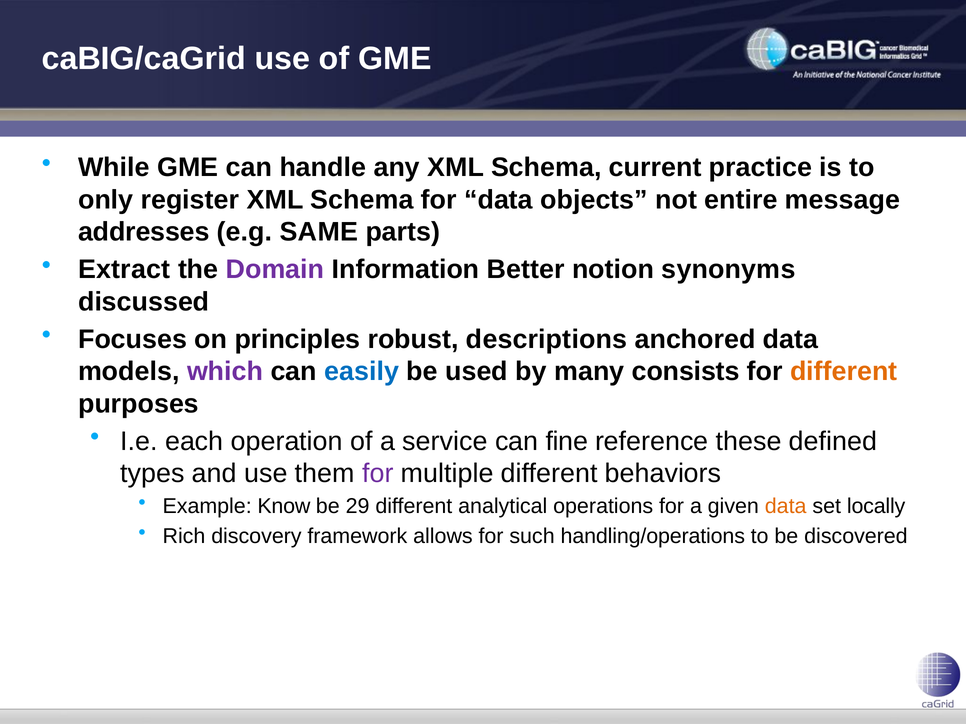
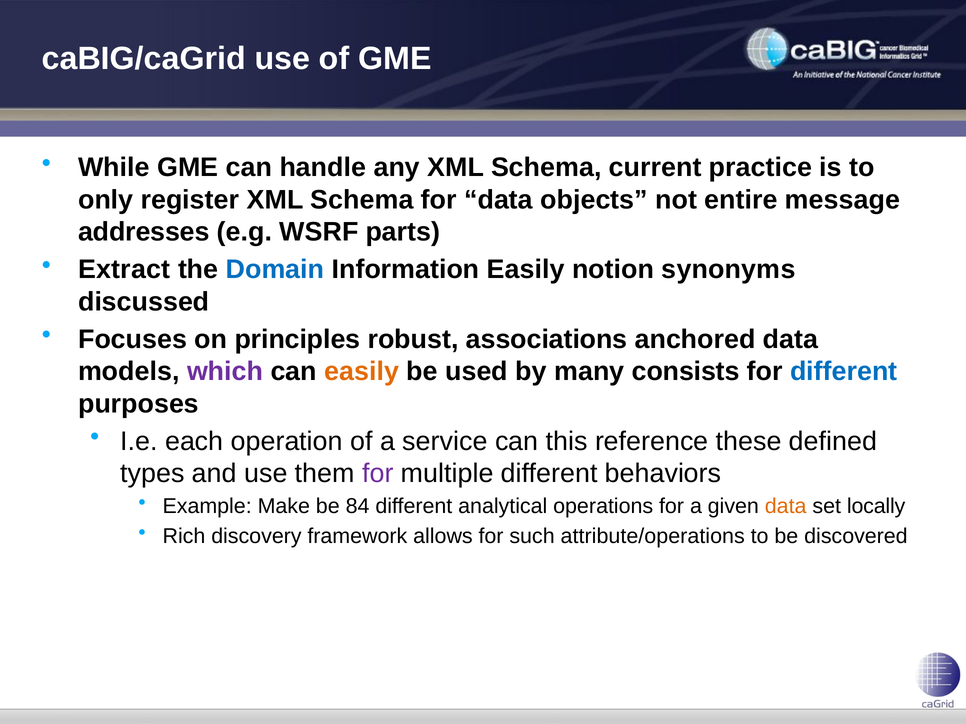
SAME: SAME -> WSRF (319, 232)
Domain colour: purple -> blue (275, 270)
Information Better: Better -> Easily (526, 270)
descriptions: descriptions -> associations (547, 340)
easily colour: blue -> orange (362, 372)
different colour: orange -> blue (844, 372)
fine: fine -> this (567, 442)
Know: Know -> Make (284, 507)
29: 29 -> 84 (358, 507)
handling/operations: handling/operations -> attribute/operations (653, 537)
